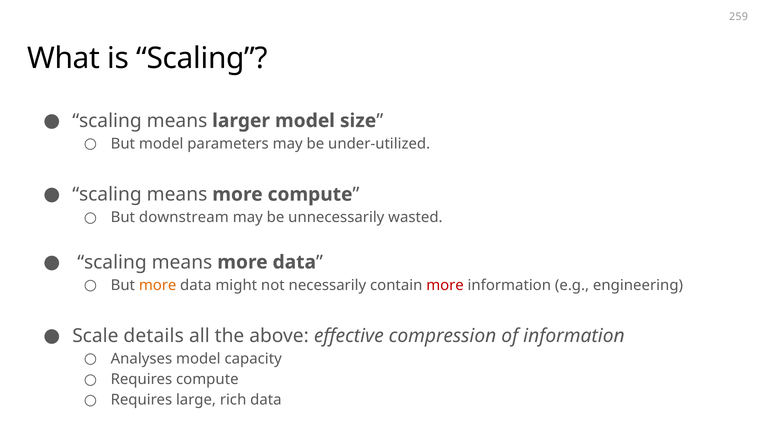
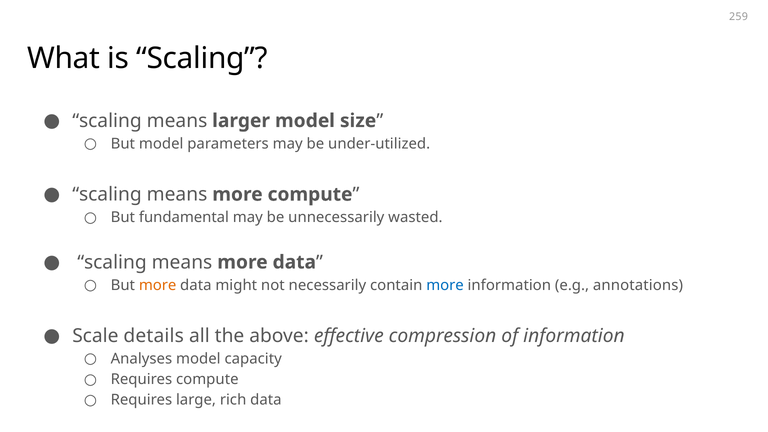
downstream: downstream -> fundamental (184, 217)
more colour: red -> blue (445, 285)
engineering: engineering -> annotations (638, 285)
